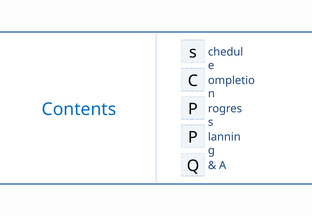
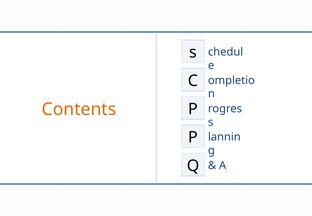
Contents colour: blue -> orange (79, 109)
